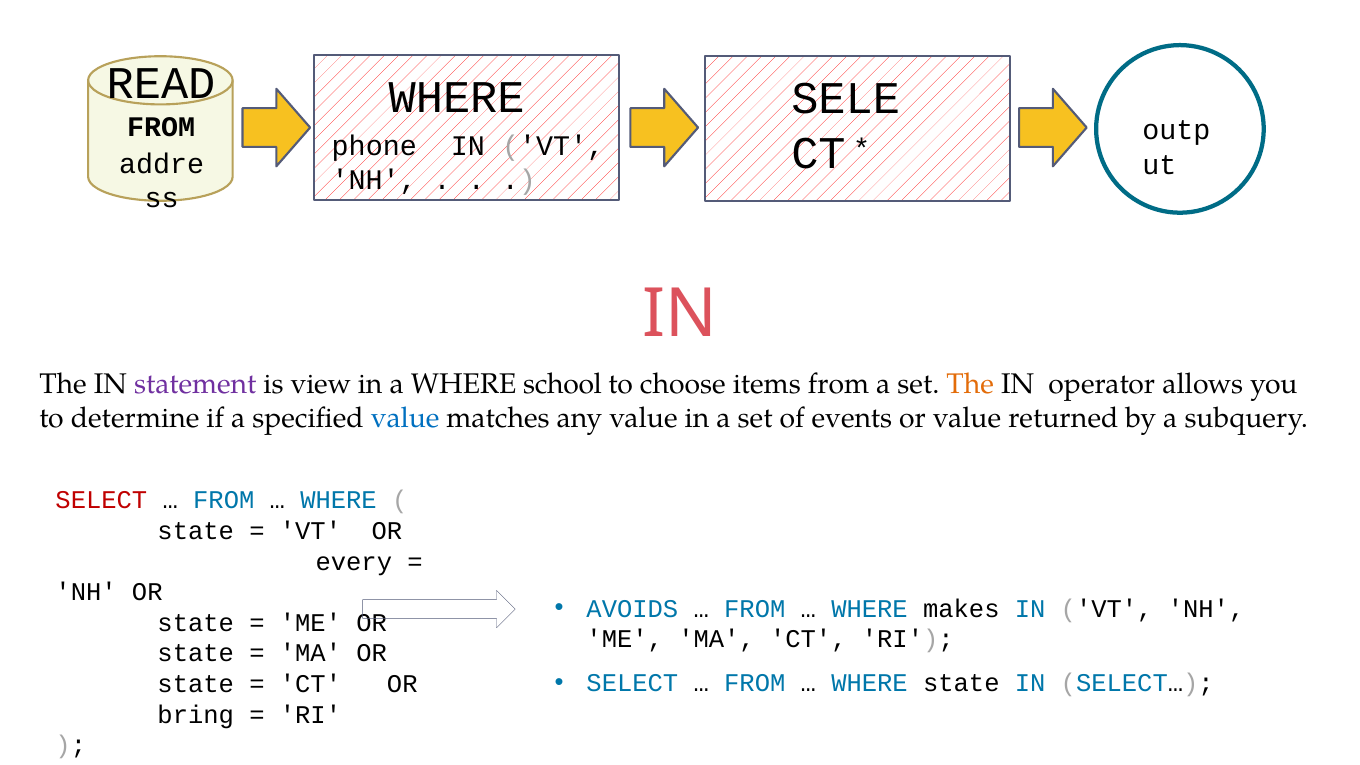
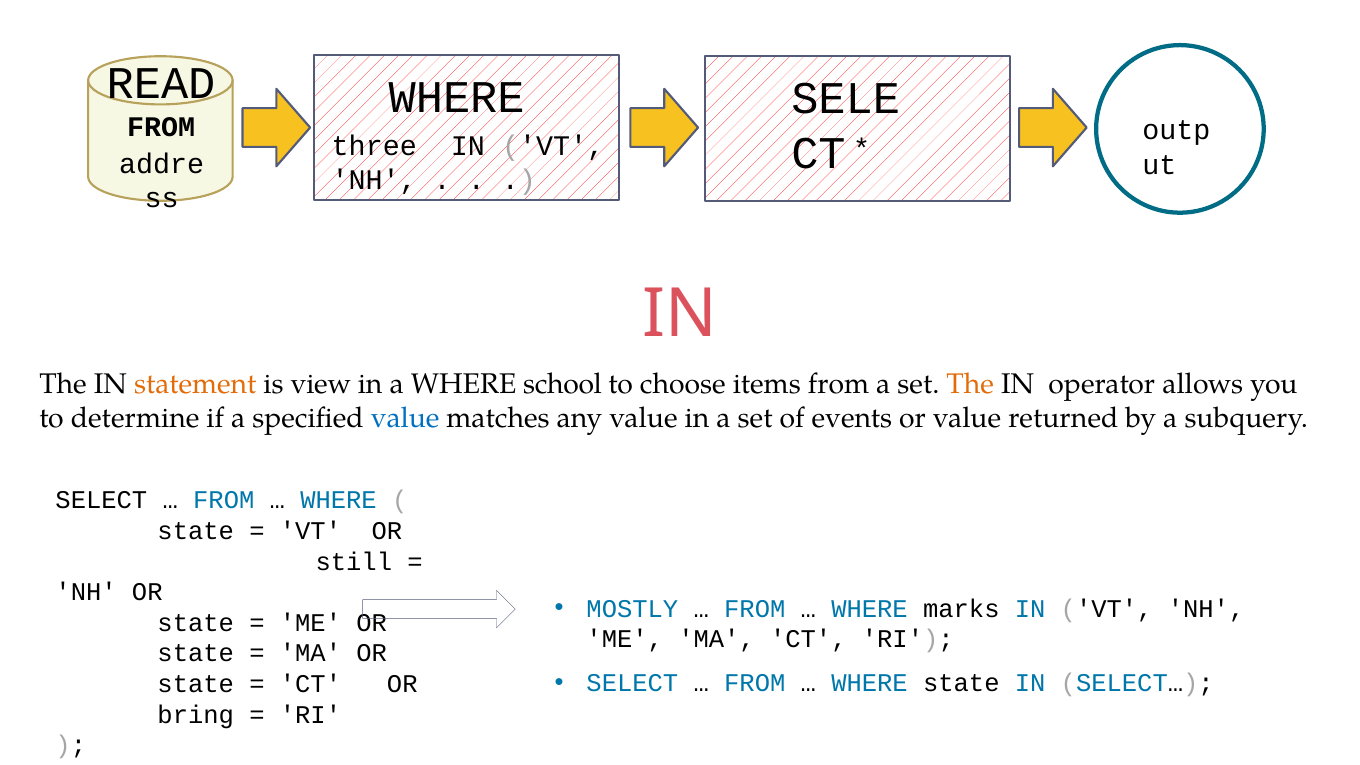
phone: phone -> three (374, 146)
statement colour: purple -> orange (195, 384)
SELECT colour: red -> black (101, 500)
every: every -> still (354, 562)
AVOIDS: AVOIDS -> MOSTLY (632, 609)
makes: makes -> marks (961, 609)
